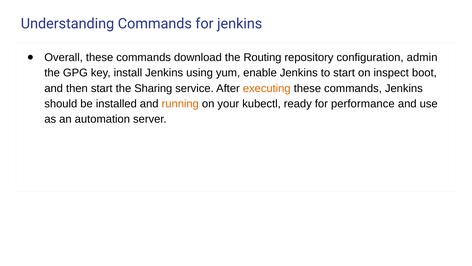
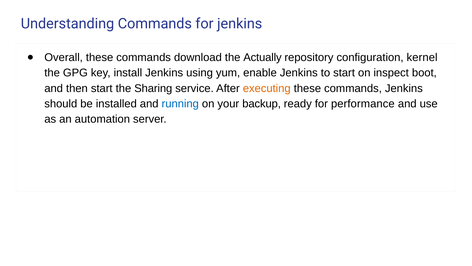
Routing: Routing -> Actually (262, 57)
admin: admin -> kernel (422, 57)
running colour: orange -> blue (180, 104)
kubectl: kubectl -> backup (262, 104)
